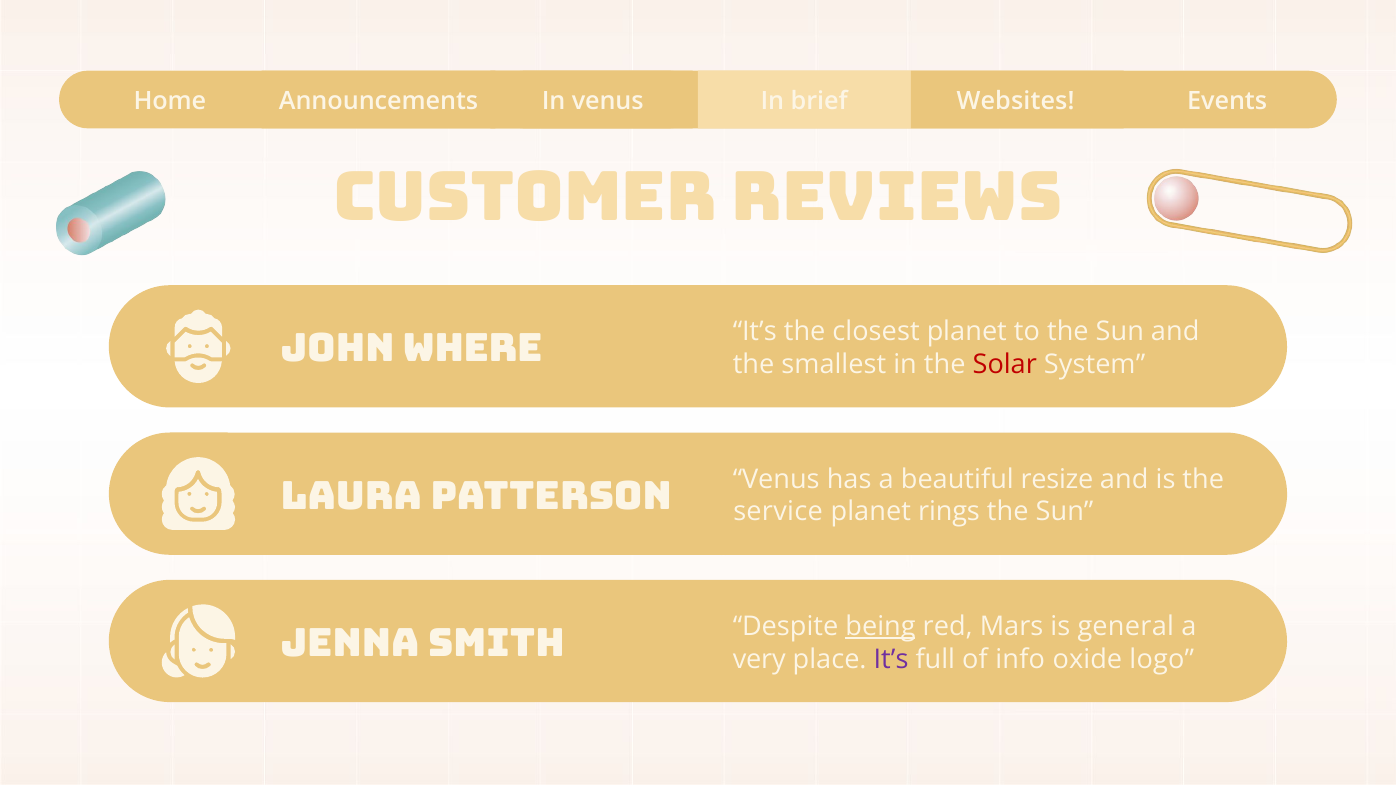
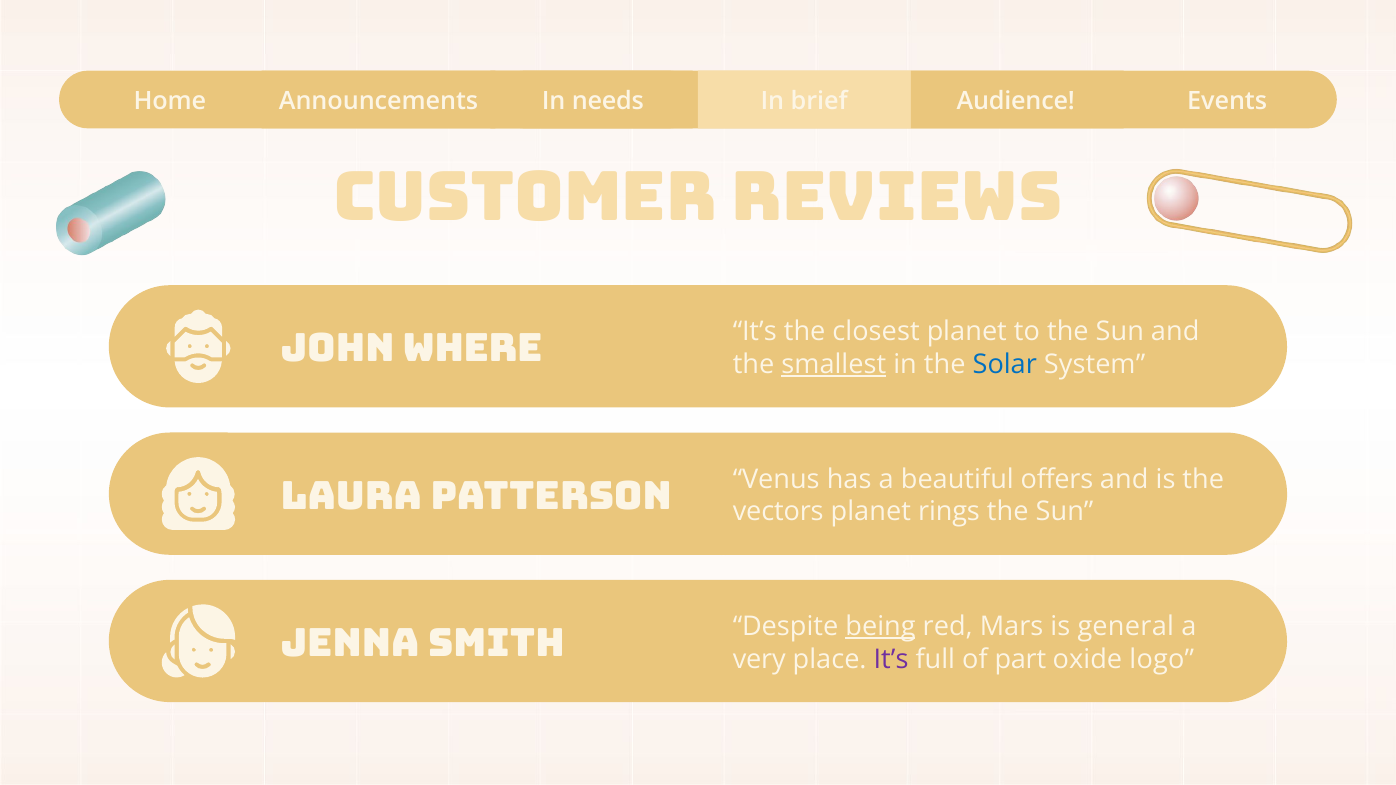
In venus: venus -> needs (608, 102)
Websites: Websites -> Audience (1016, 102)
smallest underline: none -> present (834, 365)
Solar colour: red -> blue (1005, 365)
resize: resize -> offers (1057, 479)
service: service -> vectors (778, 512)
info: info -> part (1020, 659)
